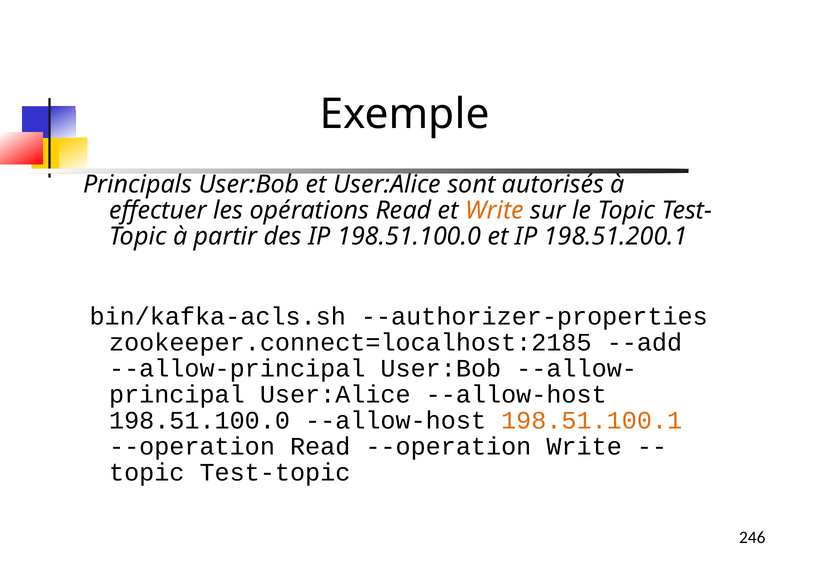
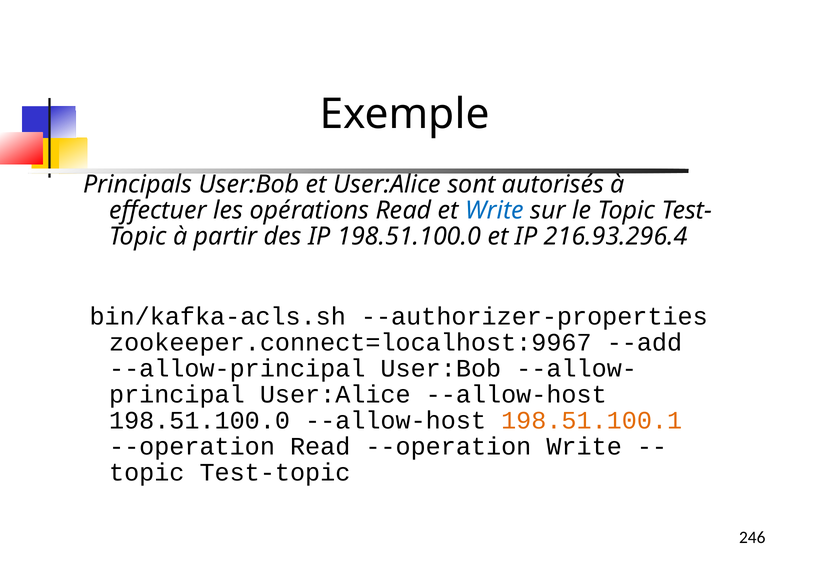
Write colour: orange -> blue (495, 211)
198.51.200.1: 198.51.200.1 -> 216.93.296.4 (616, 237)
zookeeper.connect=localhost:2185: zookeeper.connect=localhost:2185 -> zookeeper.connect=localhost:9967 (350, 342)
